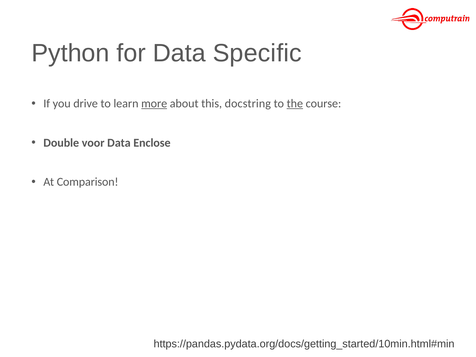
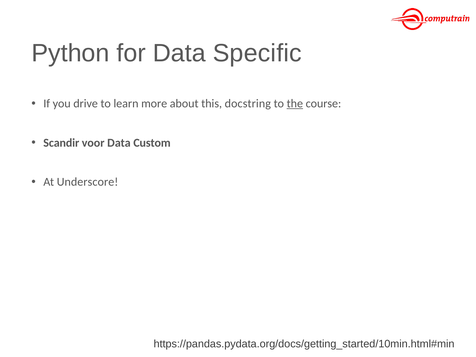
more underline: present -> none (154, 104)
Double: Double -> Scandir (61, 143)
Enclose: Enclose -> Custom (152, 143)
Comparison: Comparison -> Underscore (87, 182)
